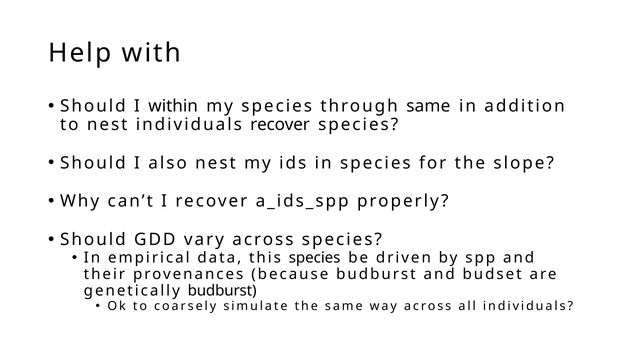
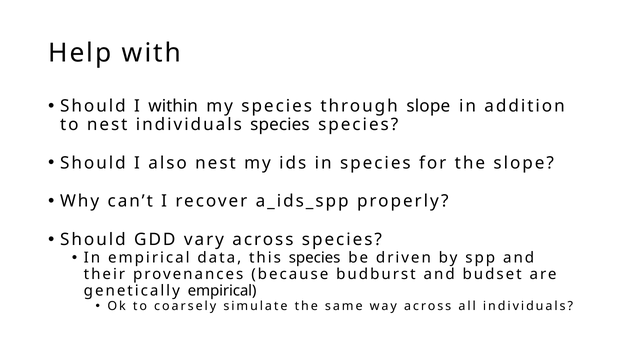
through same: same -> slope (428, 106)
individuals recover: recover -> species (280, 125)
genetically budburst: budburst -> empirical (222, 291)
